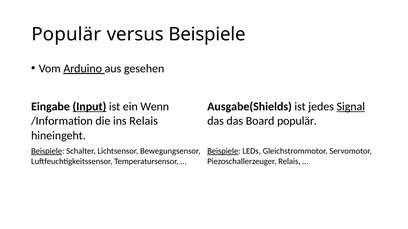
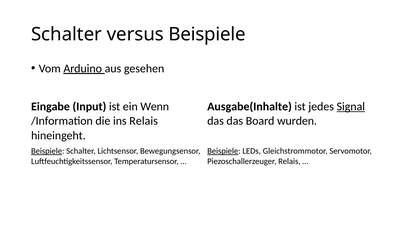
Populär: Populär -> Schalter (67, 34)
Input underline: present -> none (89, 107)
Ausgabe(Shields: Ausgabe(Shields -> Ausgabe(Inhalte (250, 107)
Board populär: populär -> wurden (297, 121)
